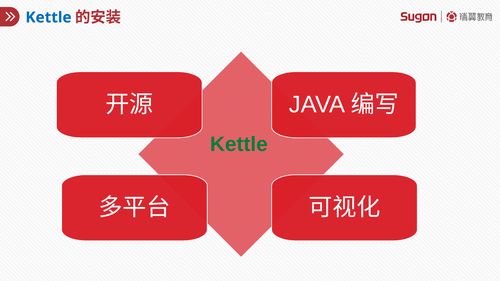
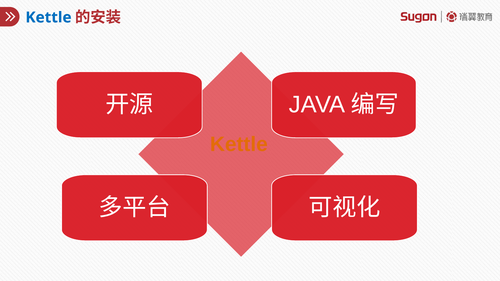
Kettle colour: green -> orange (239, 144)
